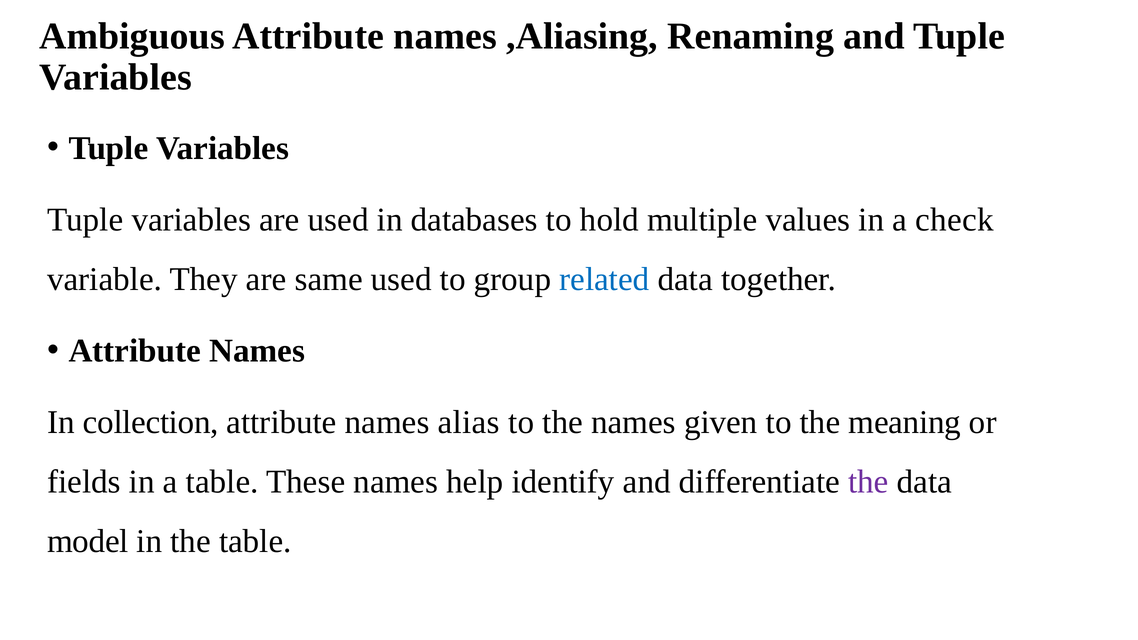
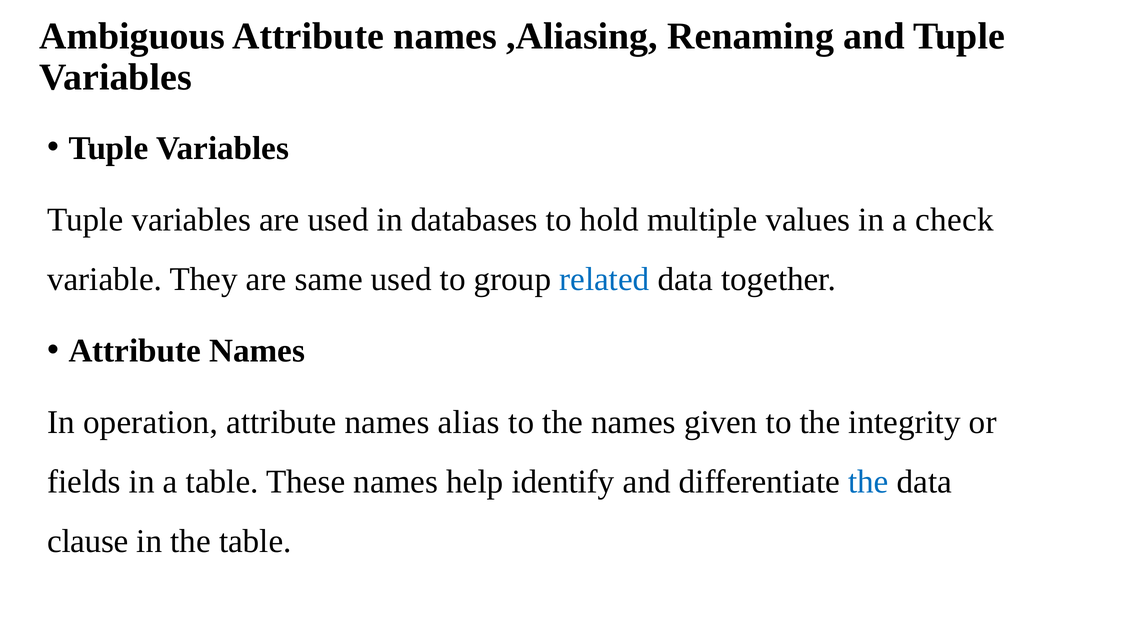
collection: collection -> operation (151, 422)
meaning: meaning -> integrity (905, 422)
the colour: purple -> blue (868, 482)
model: model -> clause (88, 542)
